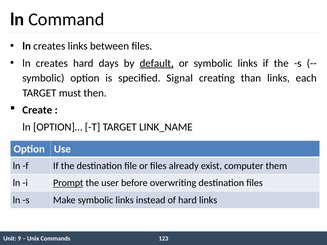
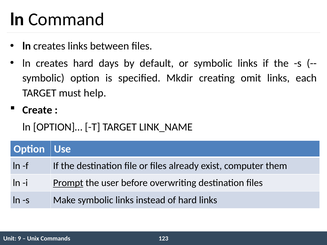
default underline: present -> none (157, 63)
Signal: Signal -> Mkdir (180, 78)
than: than -> omit (251, 78)
then: then -> help (95, 93)
